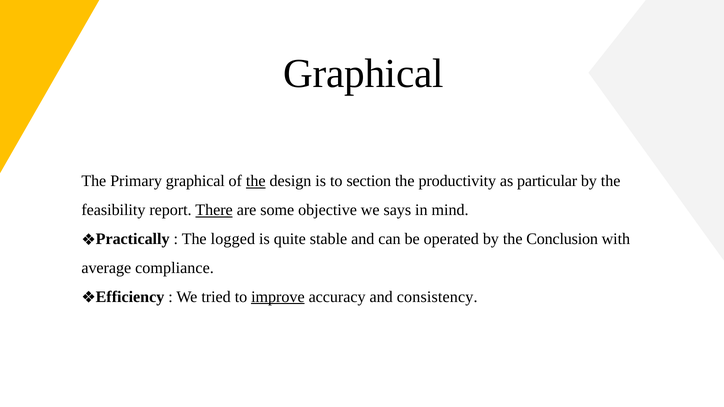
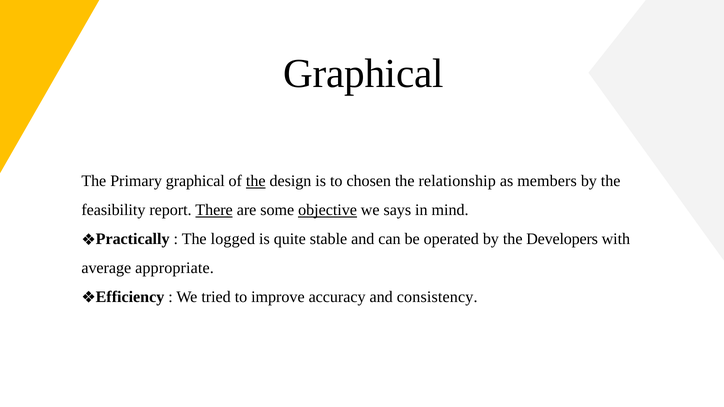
section: section -> chosen (369, 181)
productivity: productivity -> relationship (457, 181)
particular: particular -> members (547, 181)
objective underline: none -> present (328, 210)
Conclusion: Conclusion -> Developers (562, 239)
compliance: compliance -> appropriate (174, 268)
improve underline: present -> none (278, 297)
